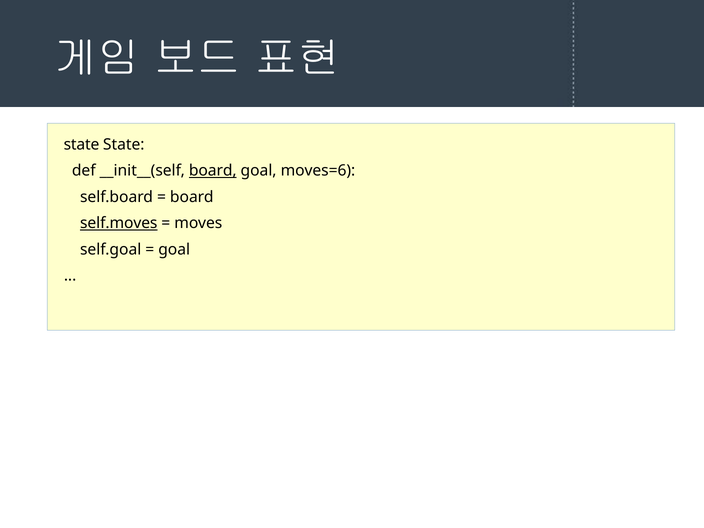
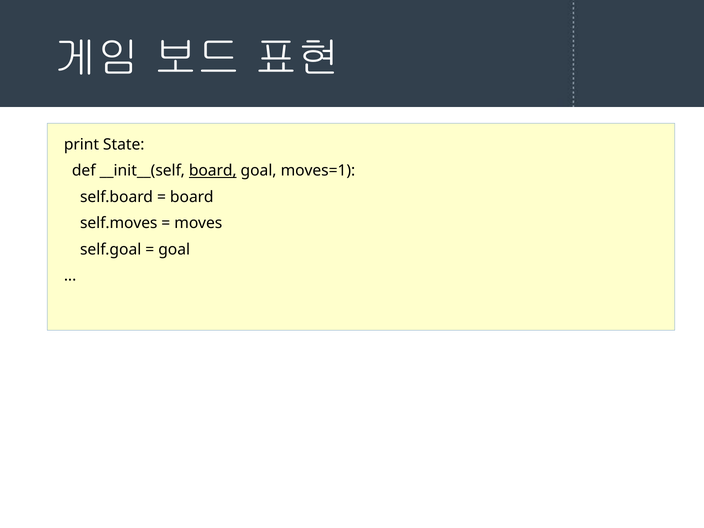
state: state -> print (81, 145)
moves=6: moves=6 -> moves=1 (318, 171)
self.moves underline: present -> none (119, 223)
